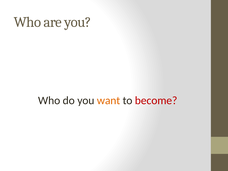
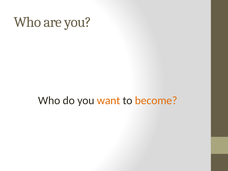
become colour: red -> orange (156, 101)
